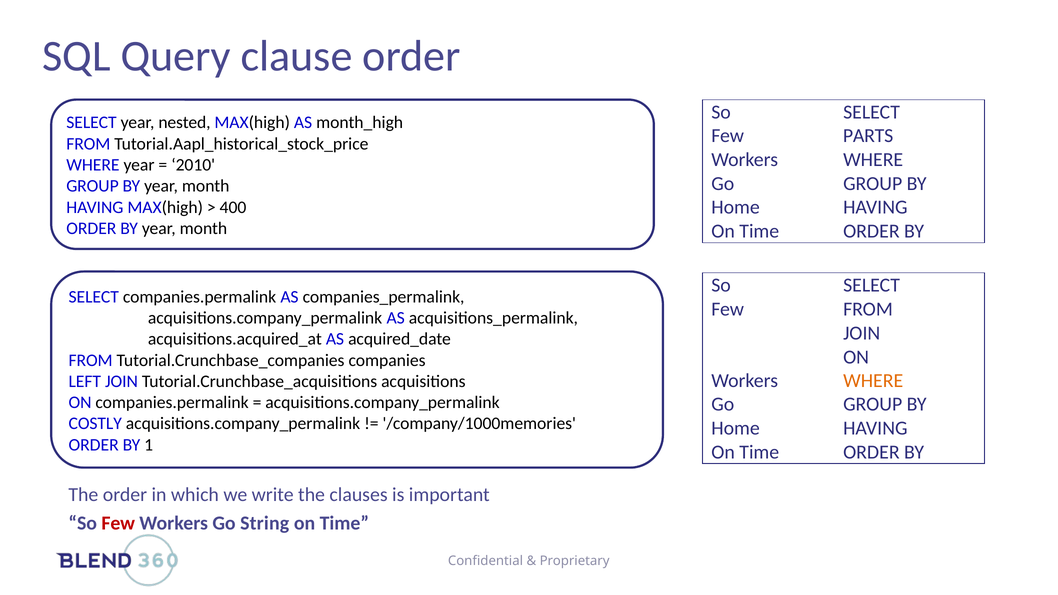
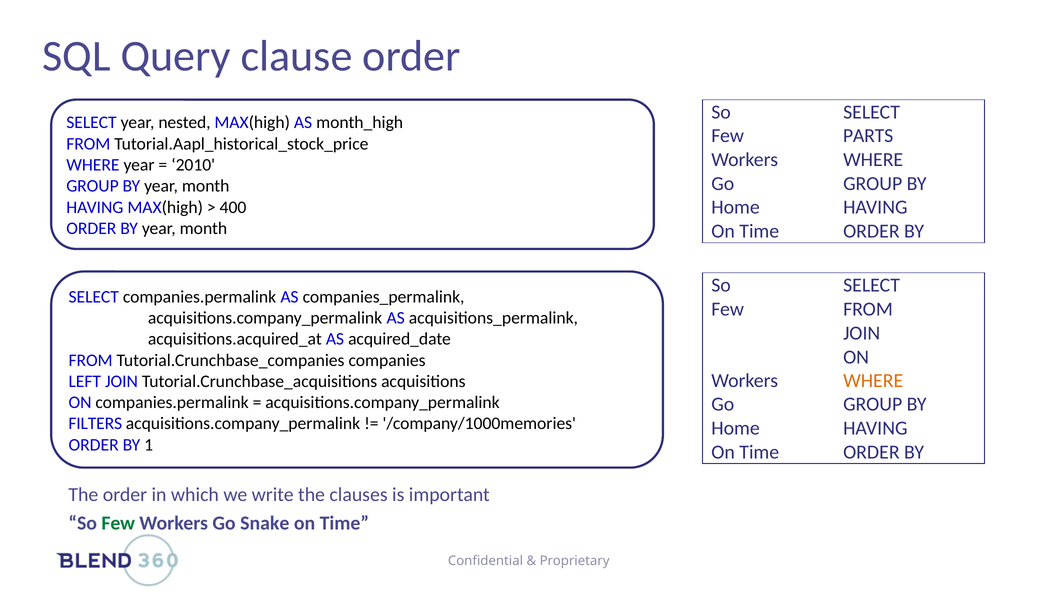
COSTLY: COSTLY -> FILTERS (95, 424)
Few colour: red -> green (118, 523)
String: String -> Snake (265, 523)
